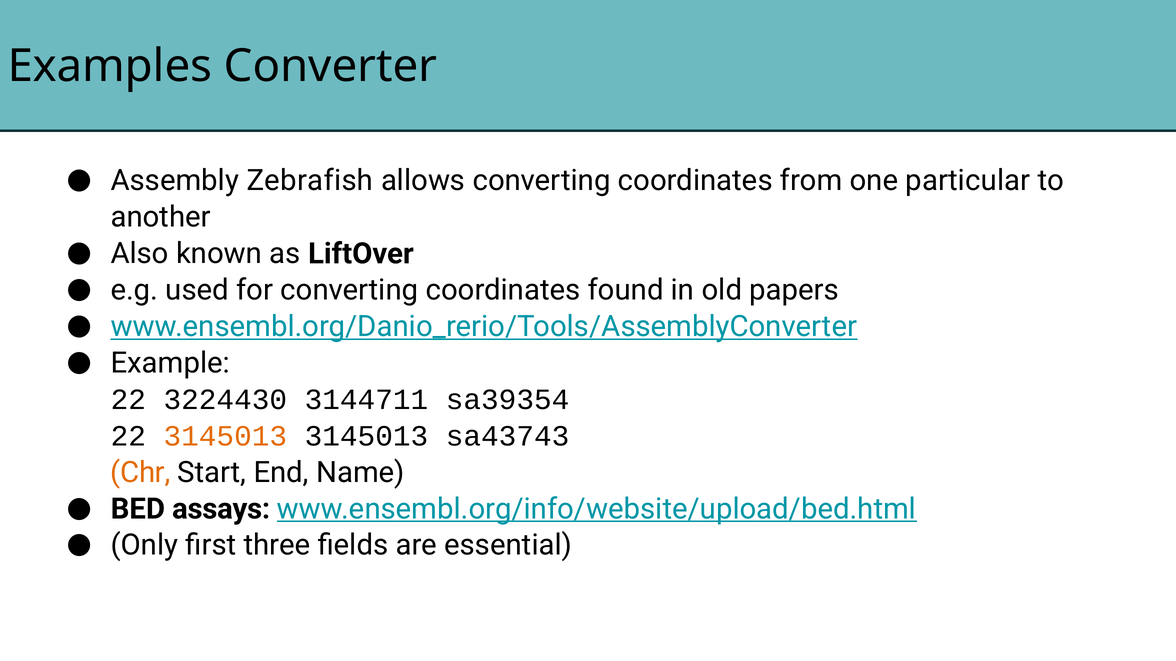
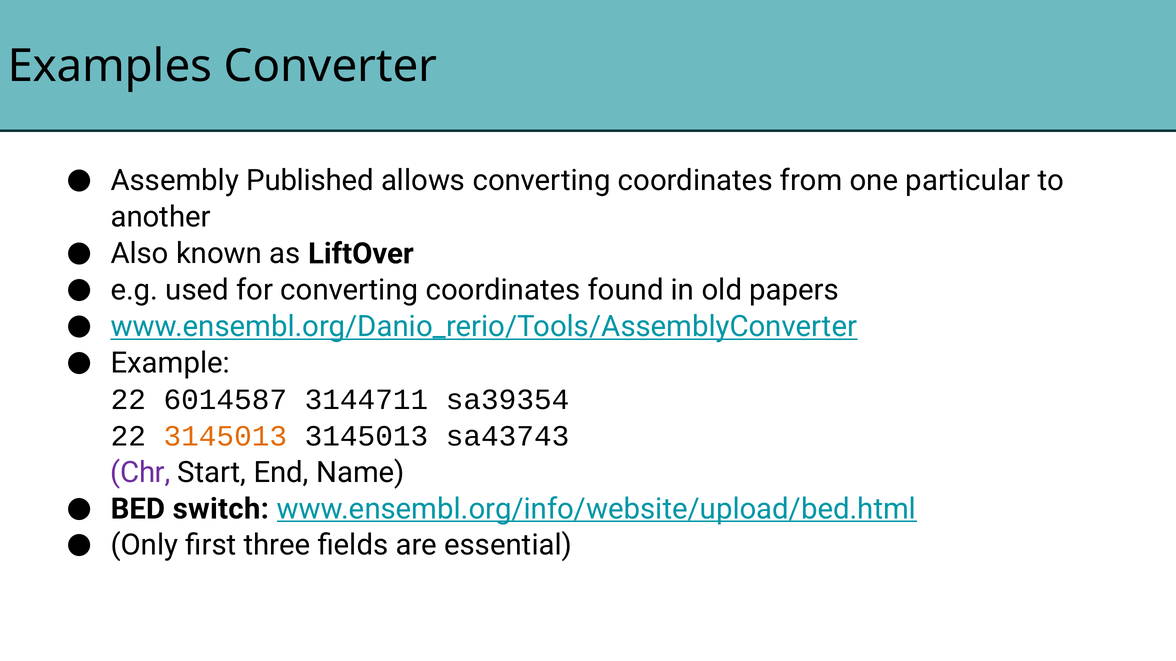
Zebrafish: Zebrafish -> Published (310, 181)
3224430: 3224430 -> 6014587 (225, 400)
Chr colour: orange -> purple (140, 473)
assays: assays -> switch (221, 509)
